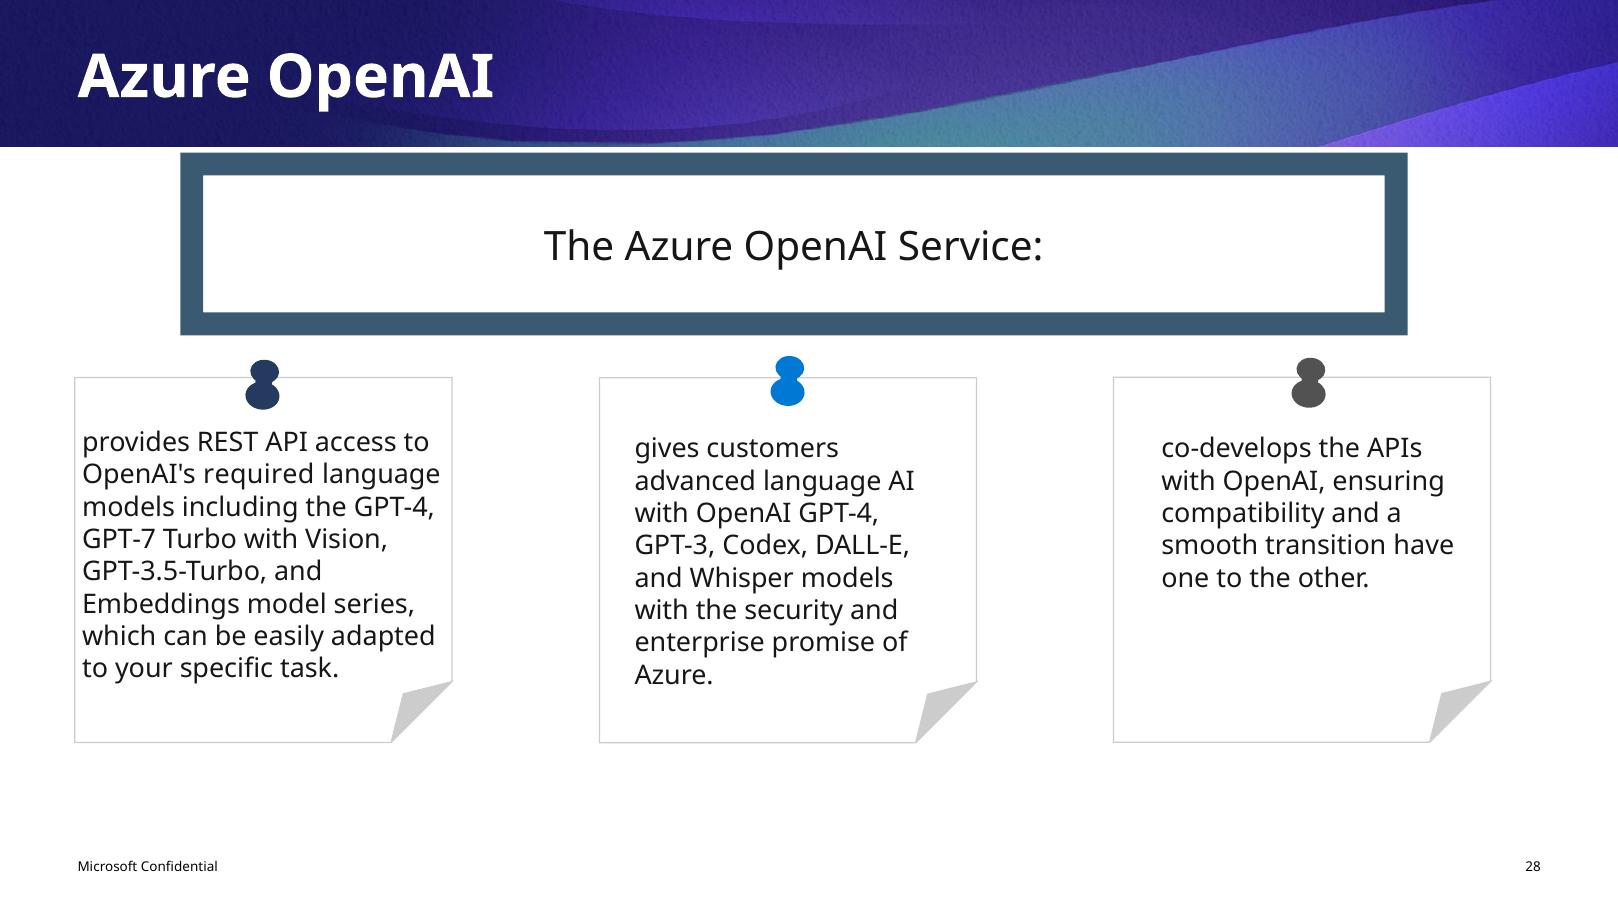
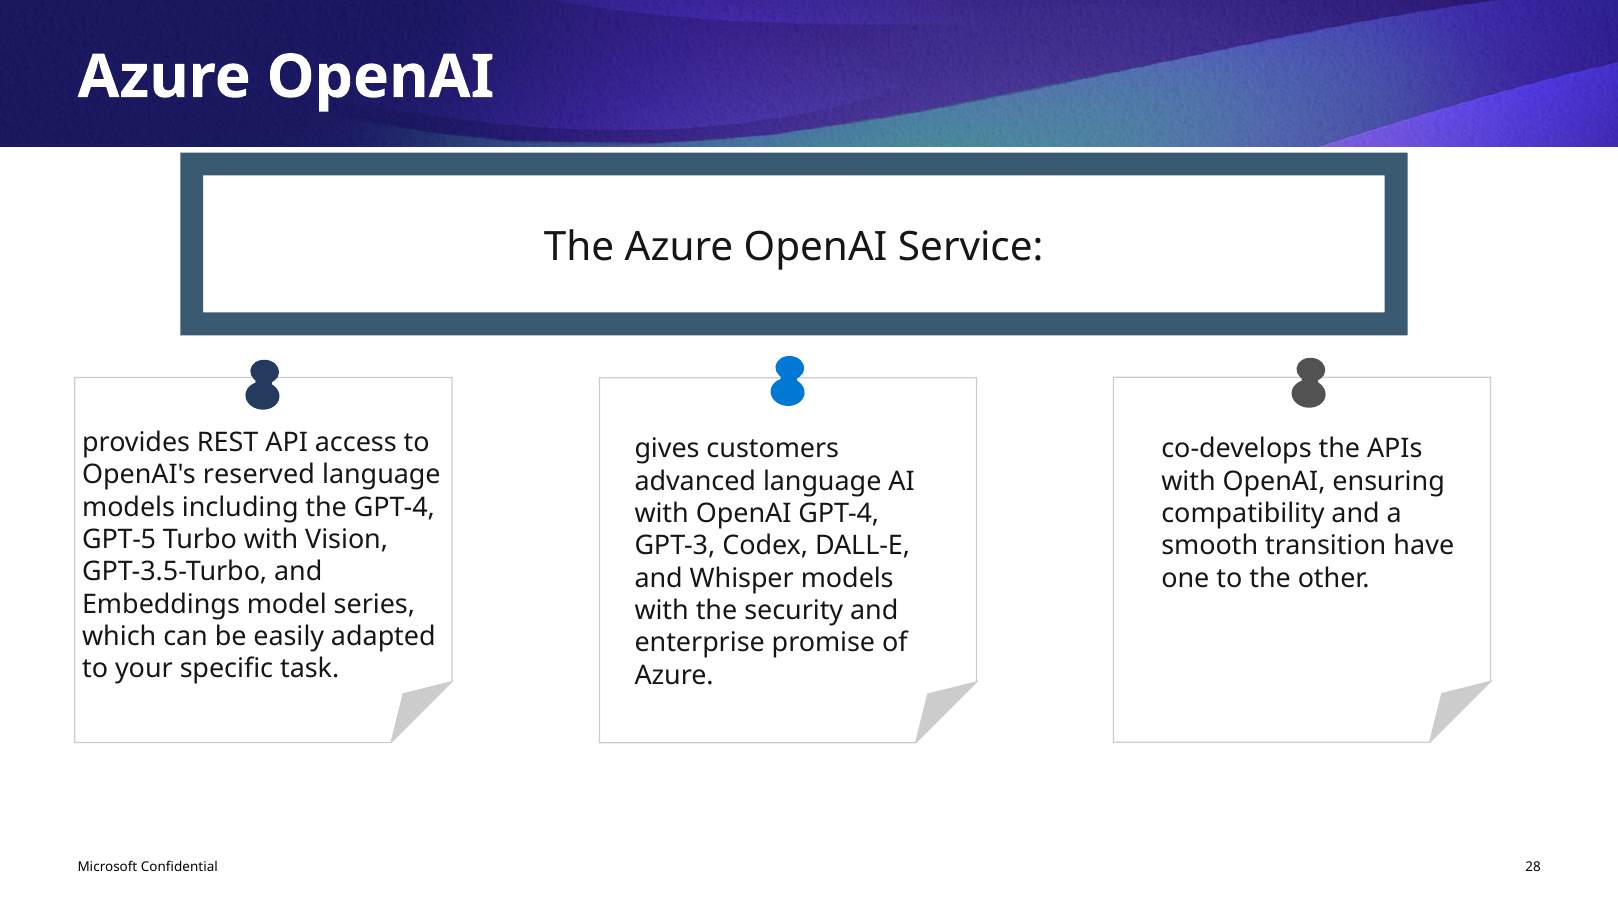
required: required -> reserved (259, 475)
GPT-7: GPT-7 -> GPT-5 (119, 540)
